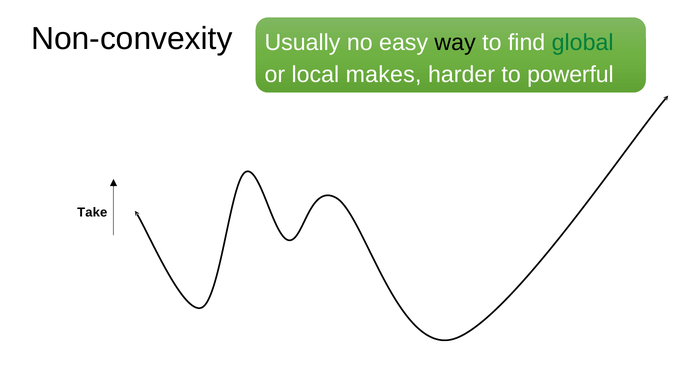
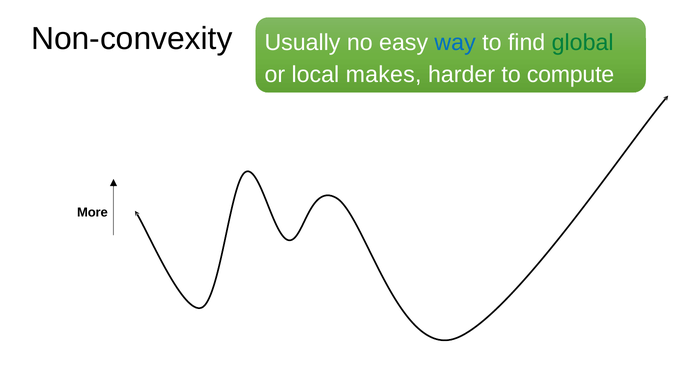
way colour: black -> blue (455, 43)
powerful: powerful -> compute (570, 75)
Take: Take -> More (92, 212)
